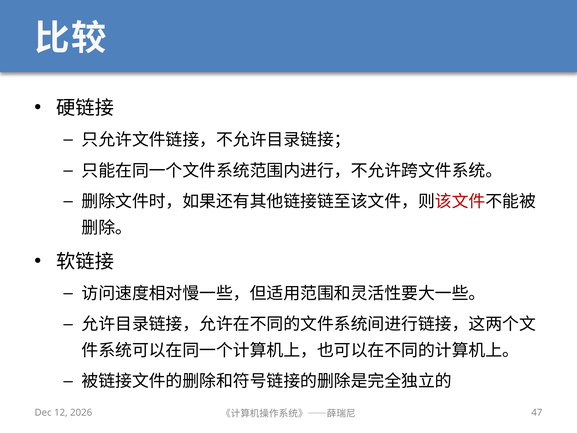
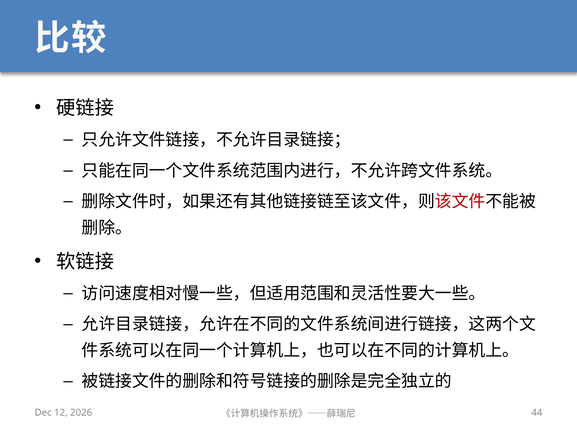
47: 47 -> 44 (537, 412)
